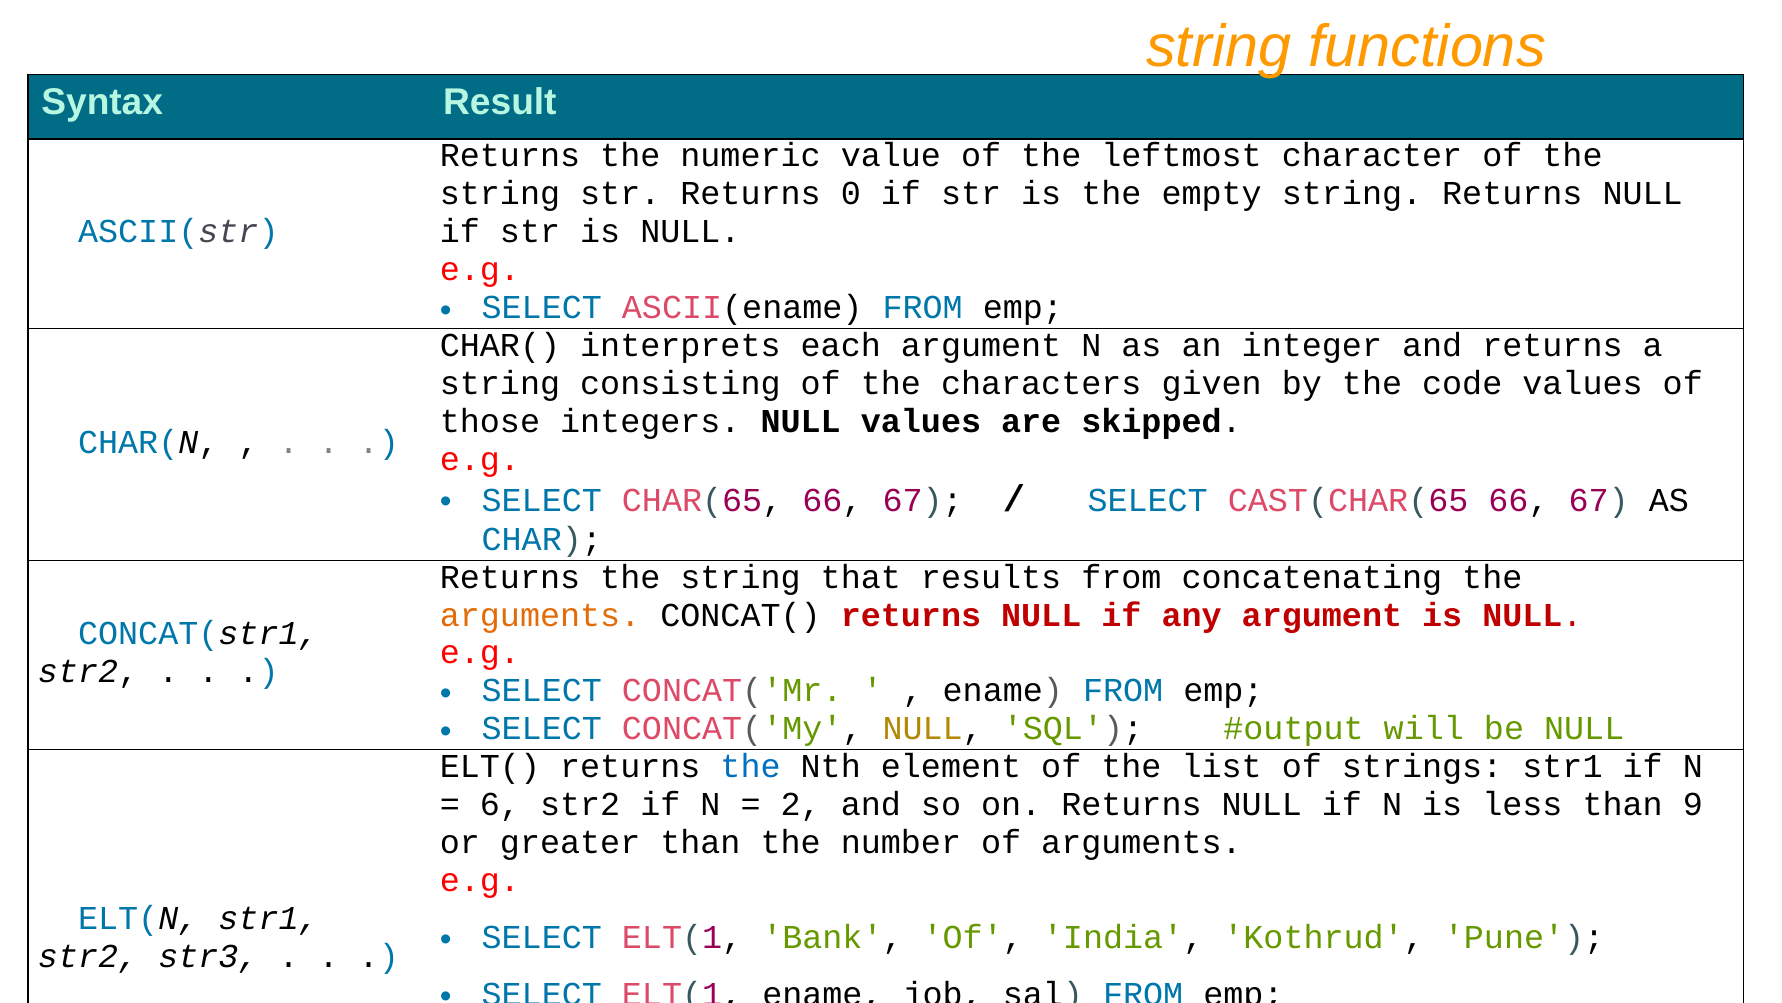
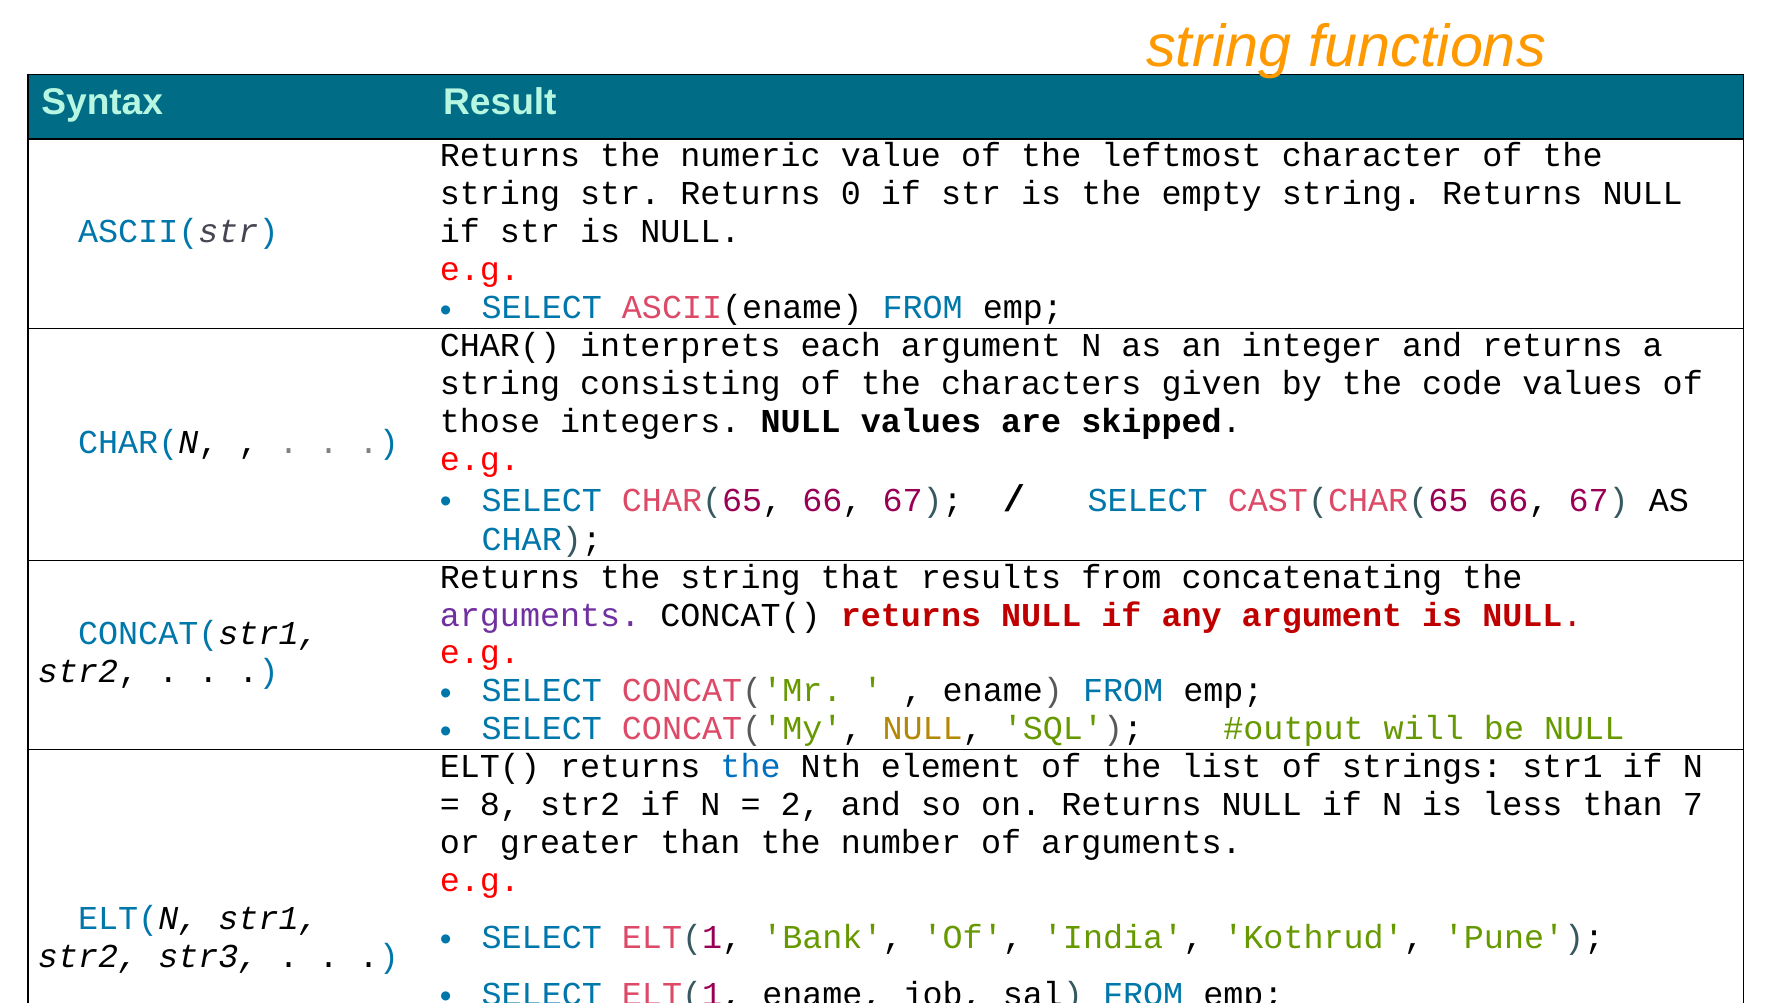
arguments colour: orange -> purple (540, 615)
6: 6 -> 8 (500, 804)
9: 9 -> 7 (1693, 804)
